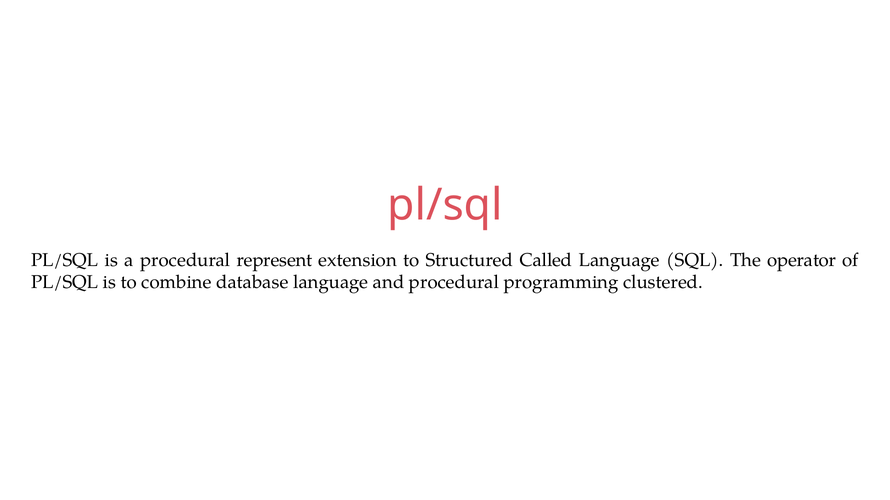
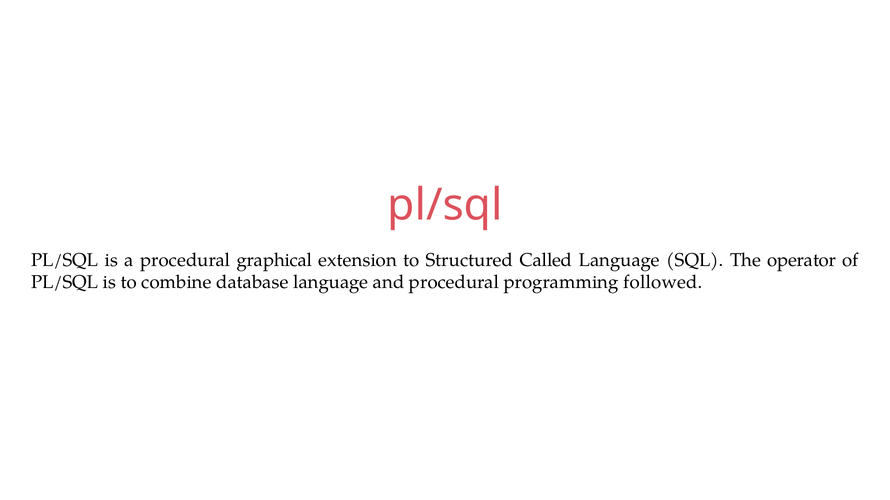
represent: represent -> graphical (275, 260)
clustered: clustered -> followed (663, 283)
